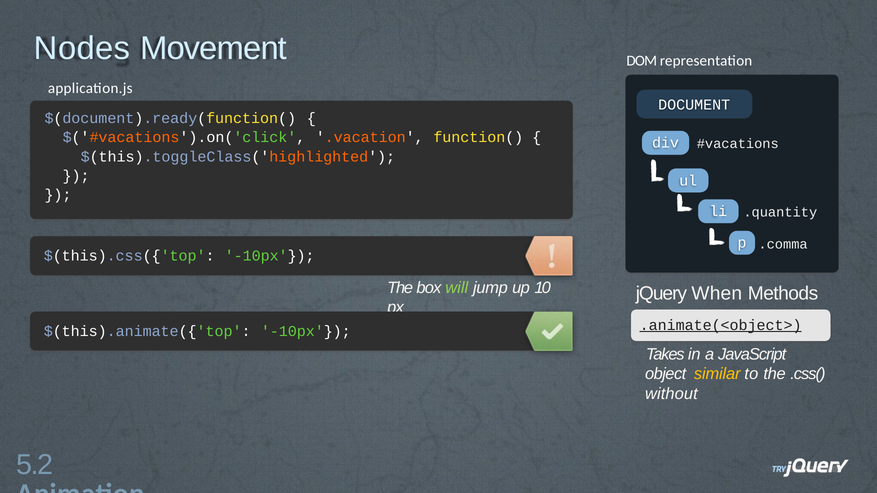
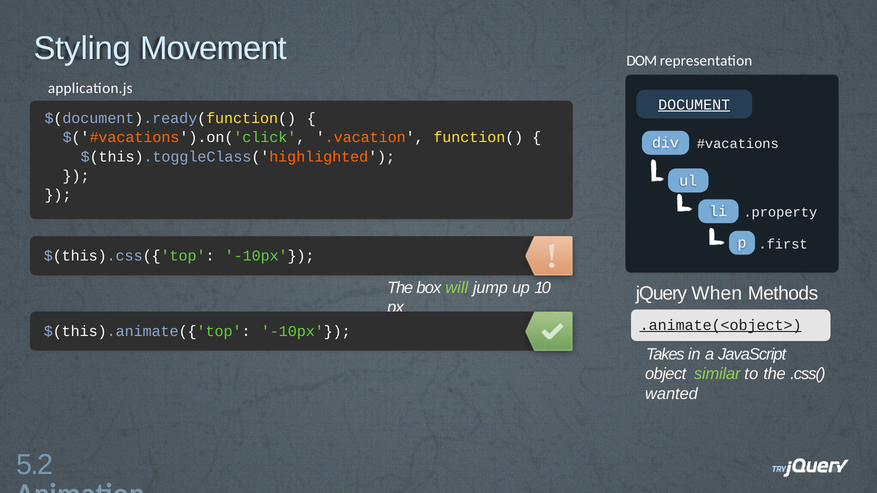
Nodes: Nodes -> Styling (82, 48)
DOCUMENT underline: none -> present (694, 105)
.quantity: .quantity -> .property (780, 212)
.comma: .comma -> .first (783, 245)
similar colour: yellow -> light green (717, 374)
without: without -> wanted (671, 394)
